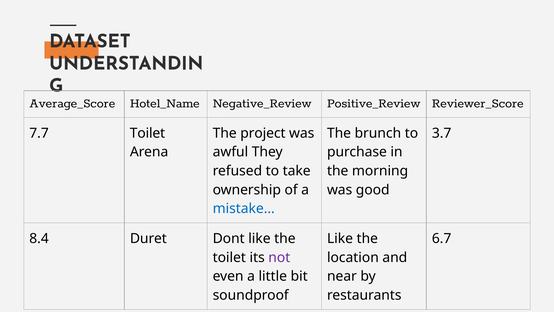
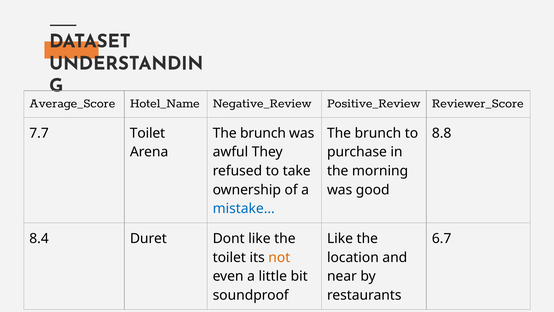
project: project -> brunch (263, 133)
3.7: 3.7 -> 8.8 (442, 133)
not colour: purple -> orange (279, 257)
